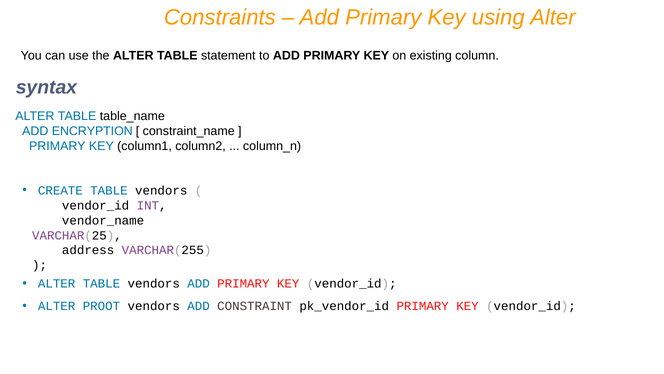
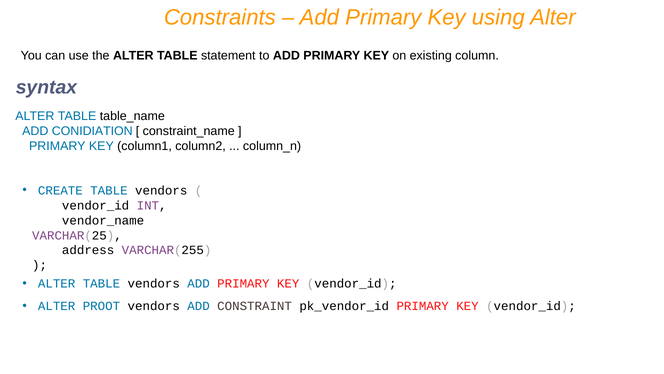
ENCRYPTION: ENCRYPTION -> CONIDIATION (92, 131)
